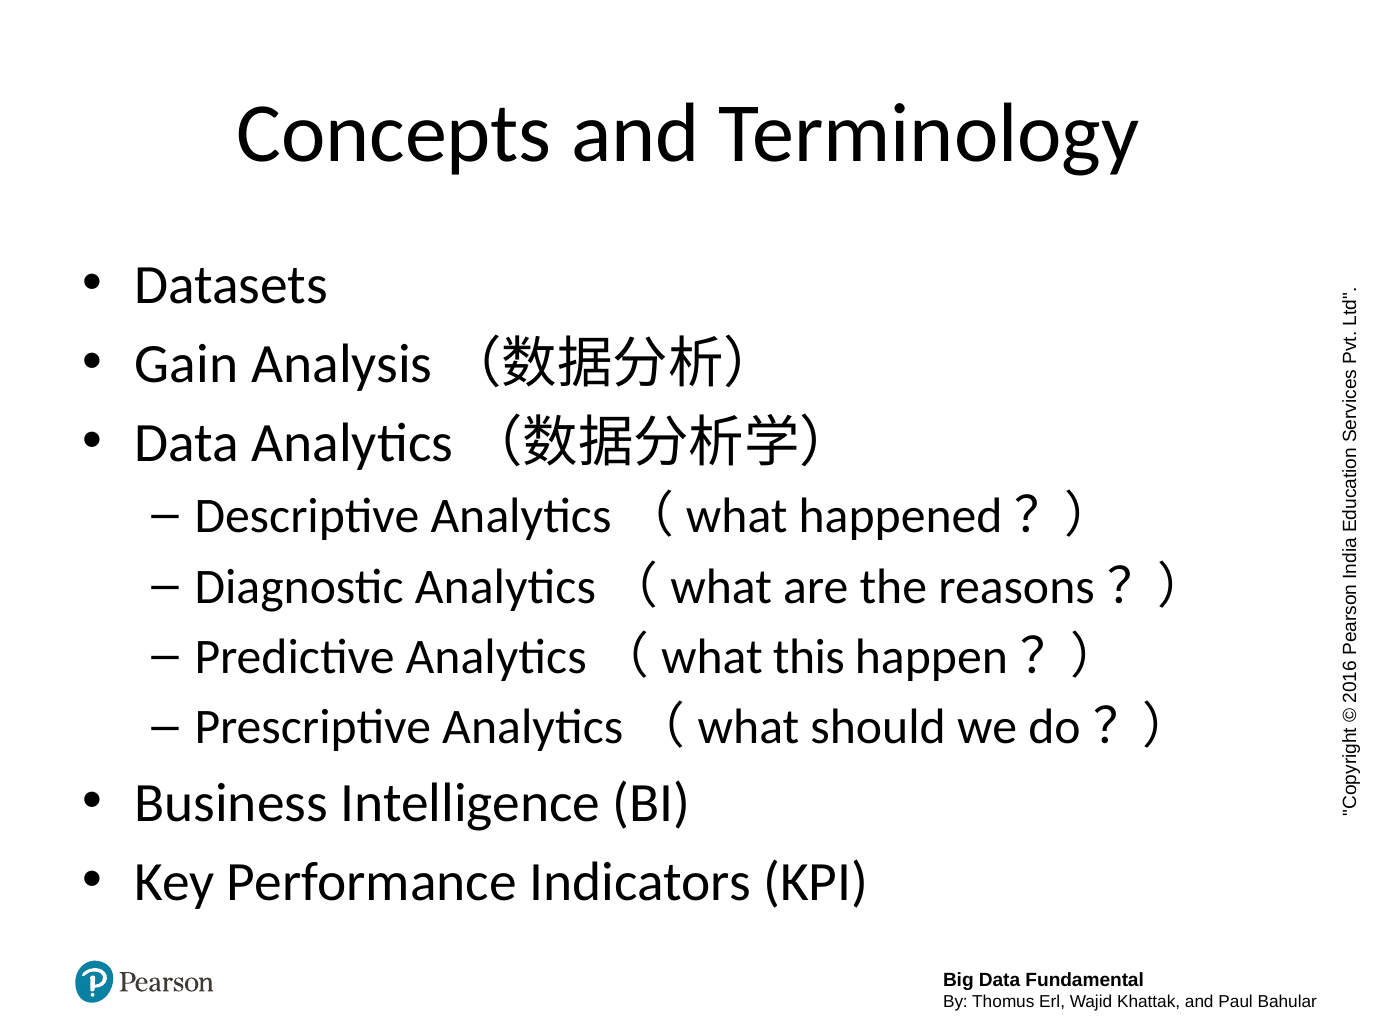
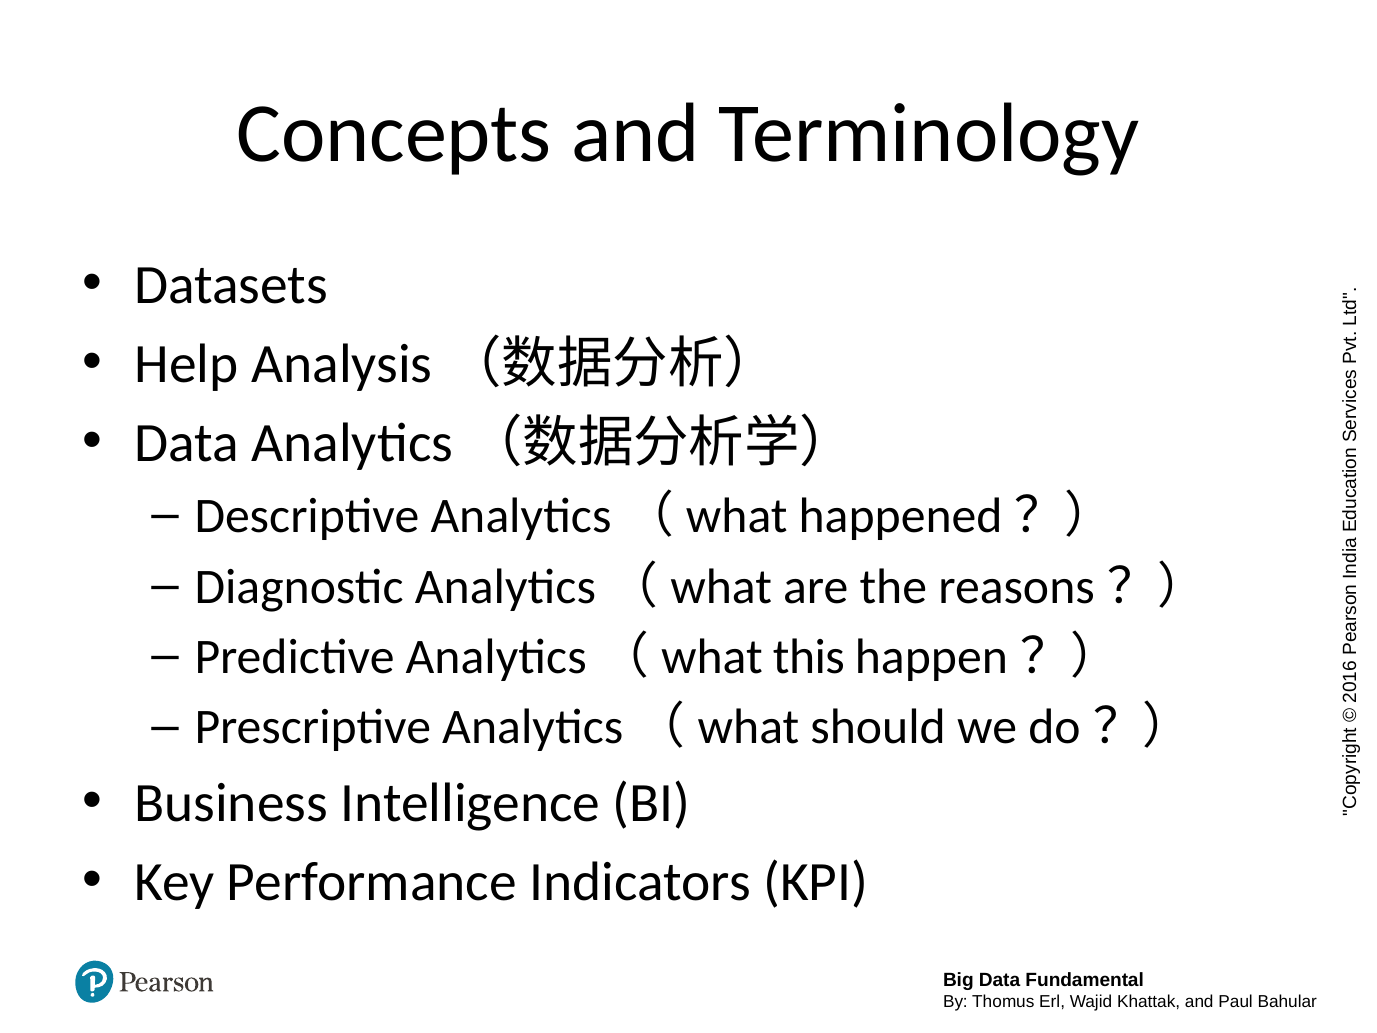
Gain: Gain -> Help (186, 364)
